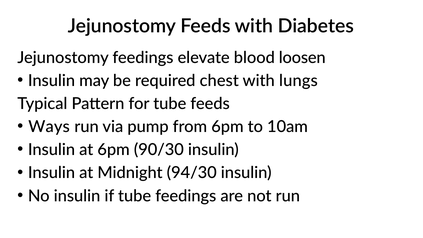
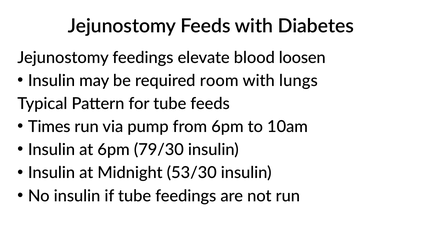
chest: chest -> room (219, 81)
Ways: Ways -> Times (49, 127)
90/30: 90/30 -> 79/30 (159, 150)
94/30: 94/30 -> 53/30 (192, 173)
